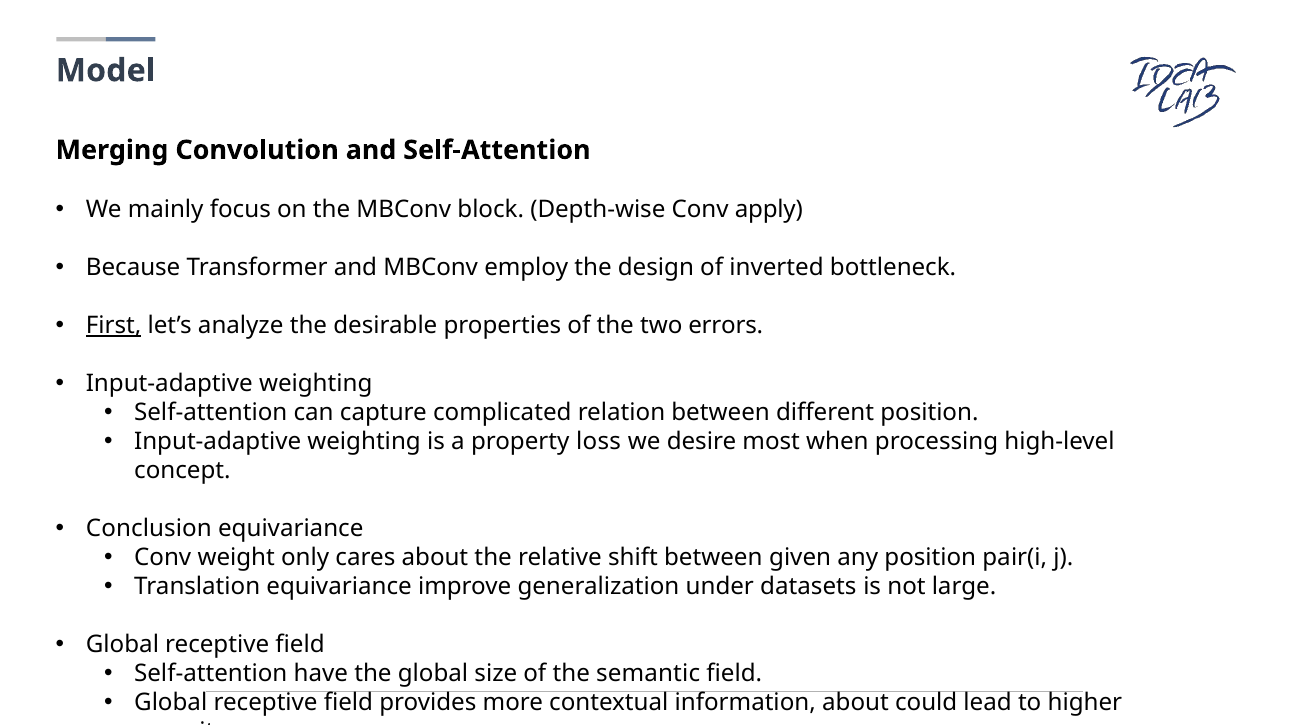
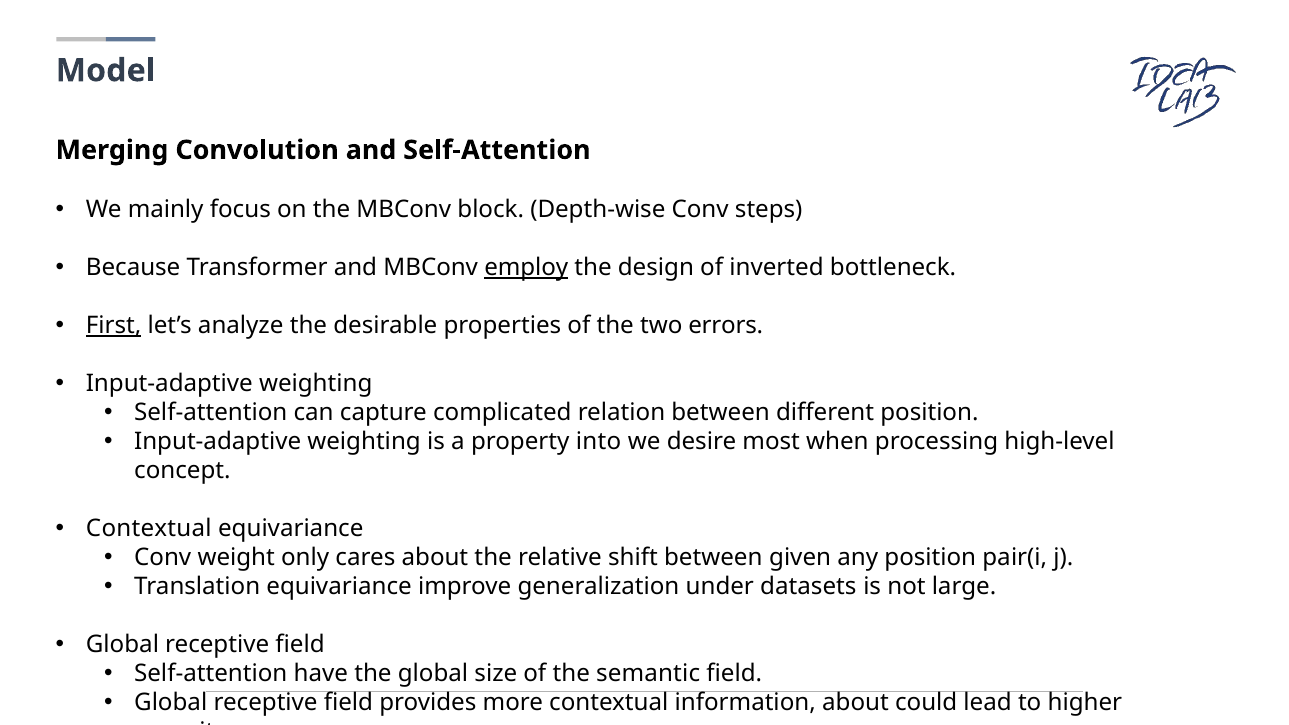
apply: apply -> steps (769, 210)
employ underline: none -> present (526, 268)
loss: loss -> into (599, 442)
Conclusion: Conclusion -> Contextual (149, 529)
